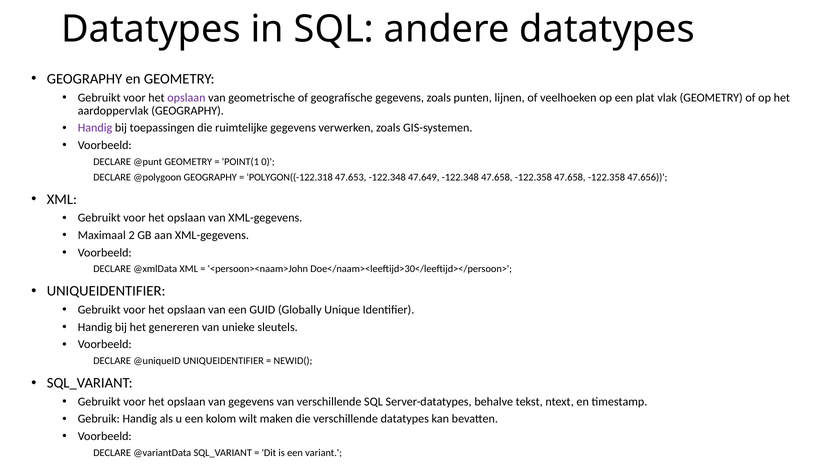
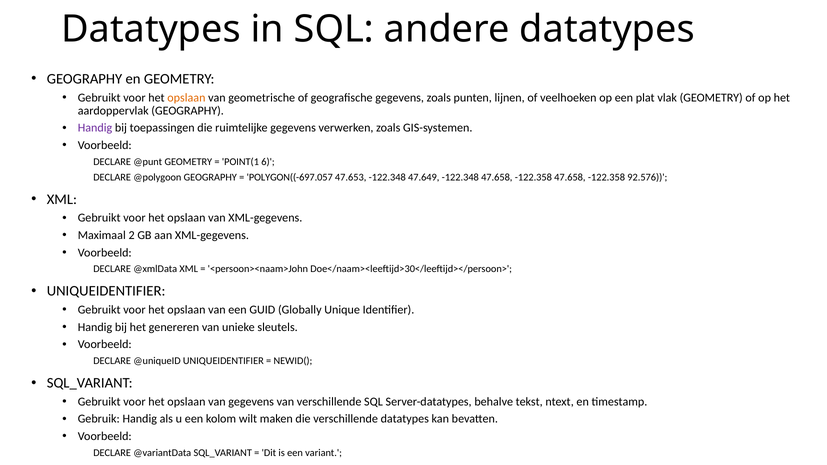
opslaan colour: purple -> orange (186, 98)
0: 0 -> 6 (268, 162)
POLYGON((-122.318: POLYGON((-122.318 -> POLYGON((-697.057 (290, 177)
47.656: 47.656 -> 92.576 (647, 177)
